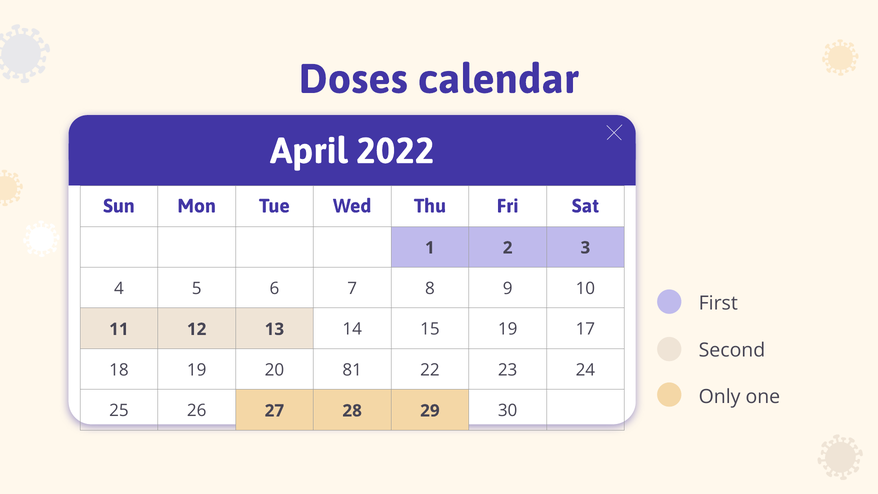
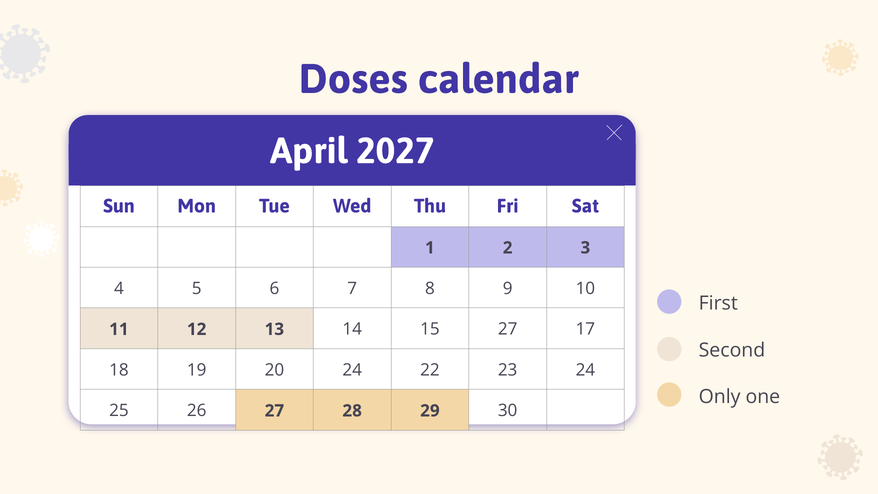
2022: 2022 -> 2027 (395, 151)
15 19: 19 -> 27 (508, 329)
20 81: 81 -> 24 (352, 370)
